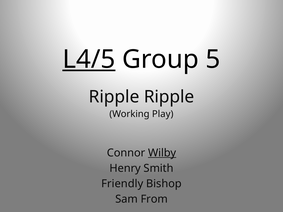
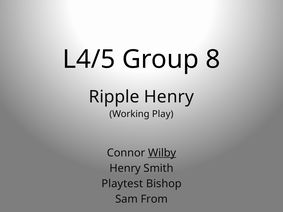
L4/5 underline: present -> none (89, 59)
5: 5 -> 8 (213, 59)
Ripple Ripple: Ripple -> Henry (169, 97)
Friendly: Friendly -> Playtest (122, 184)
